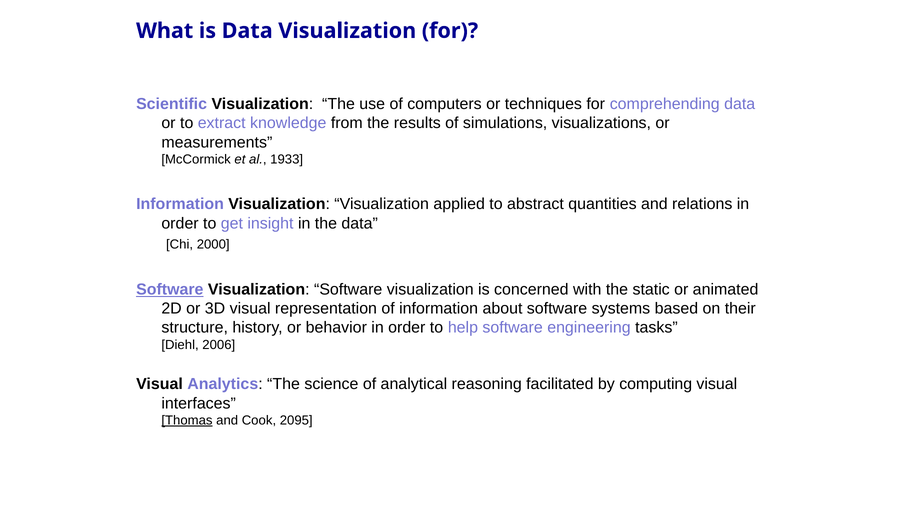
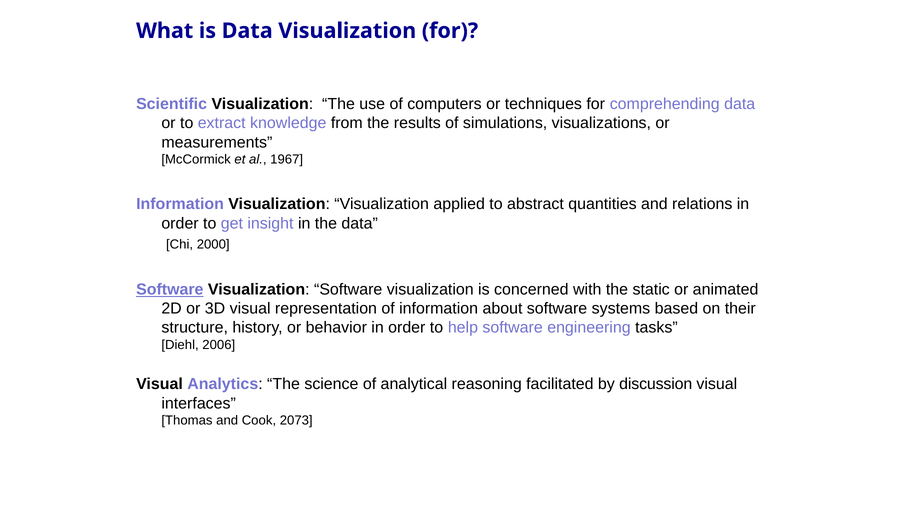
1933: 1933 -> 1967 (287, 160)
computing: computing -> discussion (656, 384)
Thomas underline: present -> none (187, 421)
2095: 2095 -> 2073 (296, 421)
